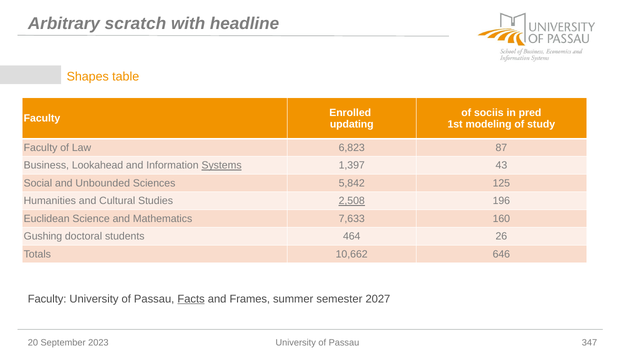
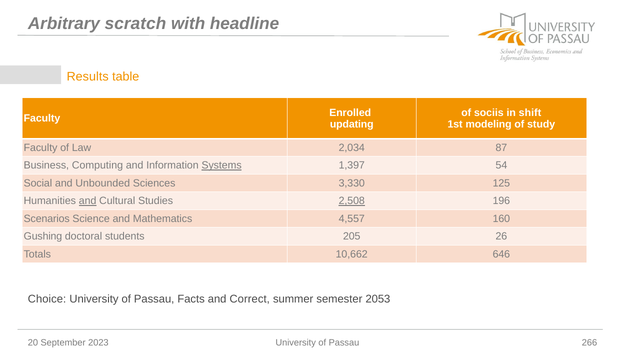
Shapes: Shapes -> Results (88, 77)
pred: pred -> shift (530, 113)
6,823: 6,823 -> 2,034 (352, 148)
Lookahead: Lookahead -> Computing (97, 166)
43: 43 -> 54 (501, 166)
5,842: 5,842 -> 3,330 (352, 183)
and underline: none -> present (88, 201)
Euclidean: Euclidean -> Scenarios (47, 219)
7,633: 7,633 -> 4,557 (352, 219)
464: 464 -> 205 (352, 237)
Faculty: Faculty -> Choice (47, 299)
Facts underline: present -> none (191, 299)
Frames: Frames -> Correct (250, 299)
2027: 2027 -> 2053 (378, 299)
347: 347 -> 266 (589, 343)
